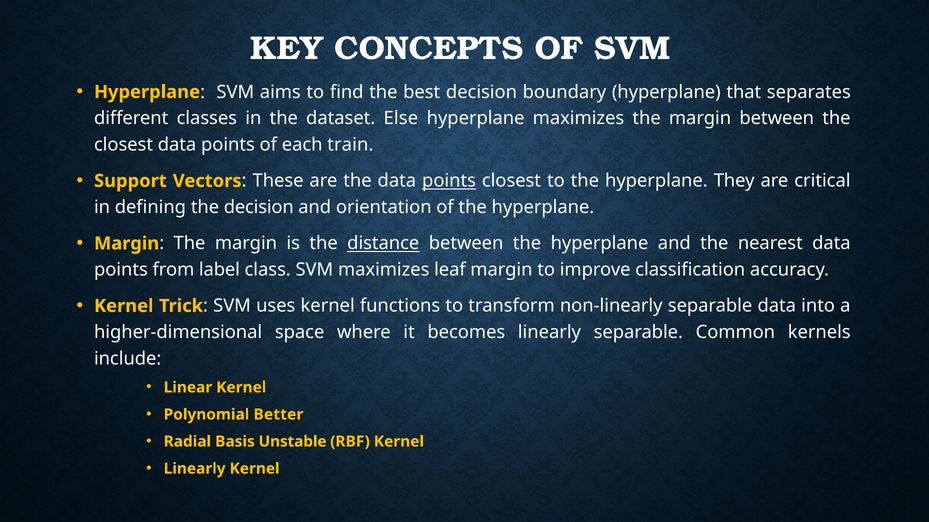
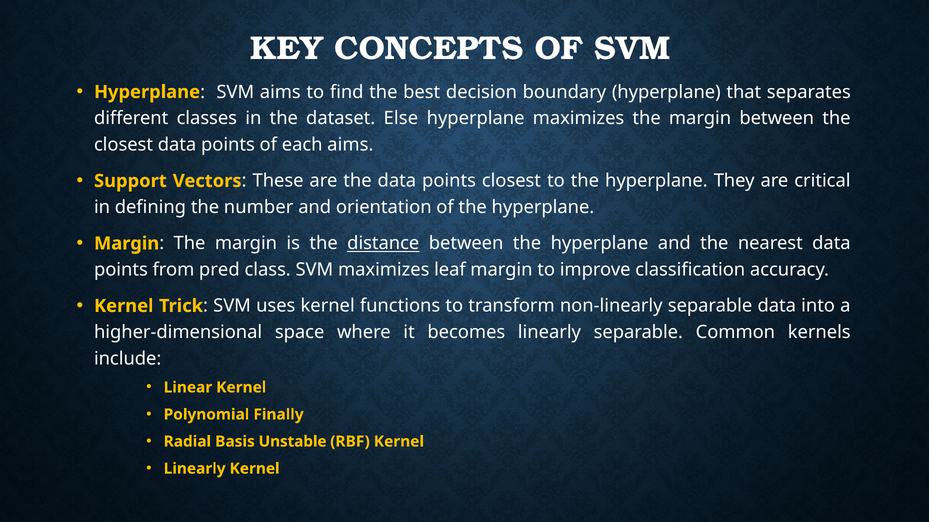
each train: train -> aims (350, 145)
points underline: present -> none (449, 181)
the decision: decision -> number (259, 208)
label: label -> pred (219, 270)
Better: Better -> Finally (279, 415)
